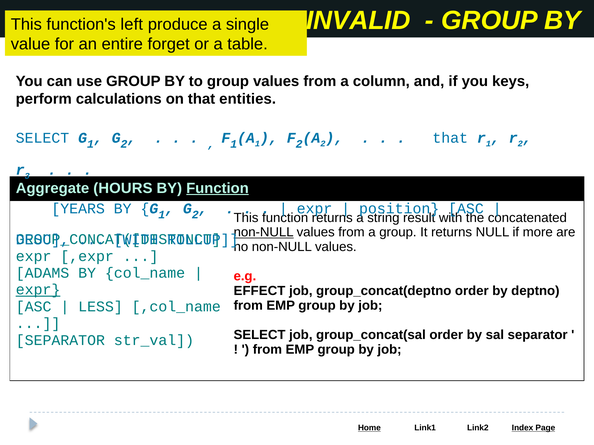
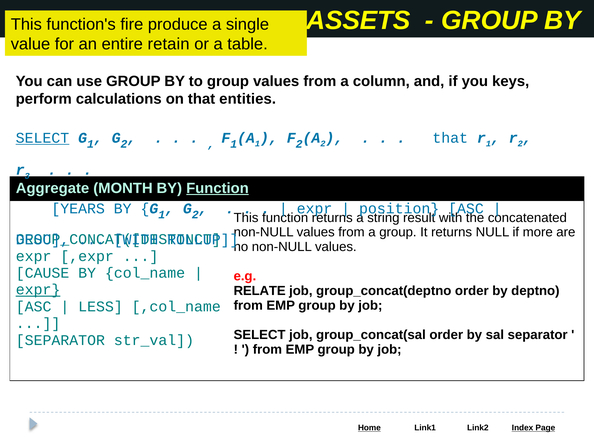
INVALID: INVALID -> ASSETS (358, 21)
left: left -> fire (132, 24)
forget: forget -> retain (169, 44)
SELECT underline: none -> present (42, 138)
HOURS: HOURS -> MONTH (123, 188)
non-NULL underline: present -> none (264, 233)
ADAMS: ADAMS -> CAUSE (43, 273)
EFFECT: EFFECT -> RELATE (260, 291)
